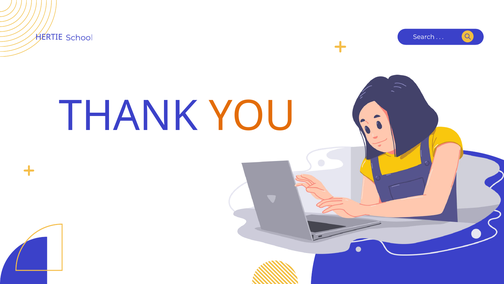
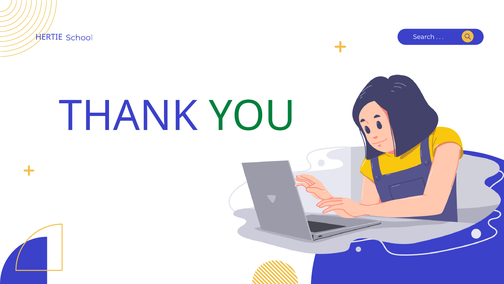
YOU colour: orange -> green (252, 116)
